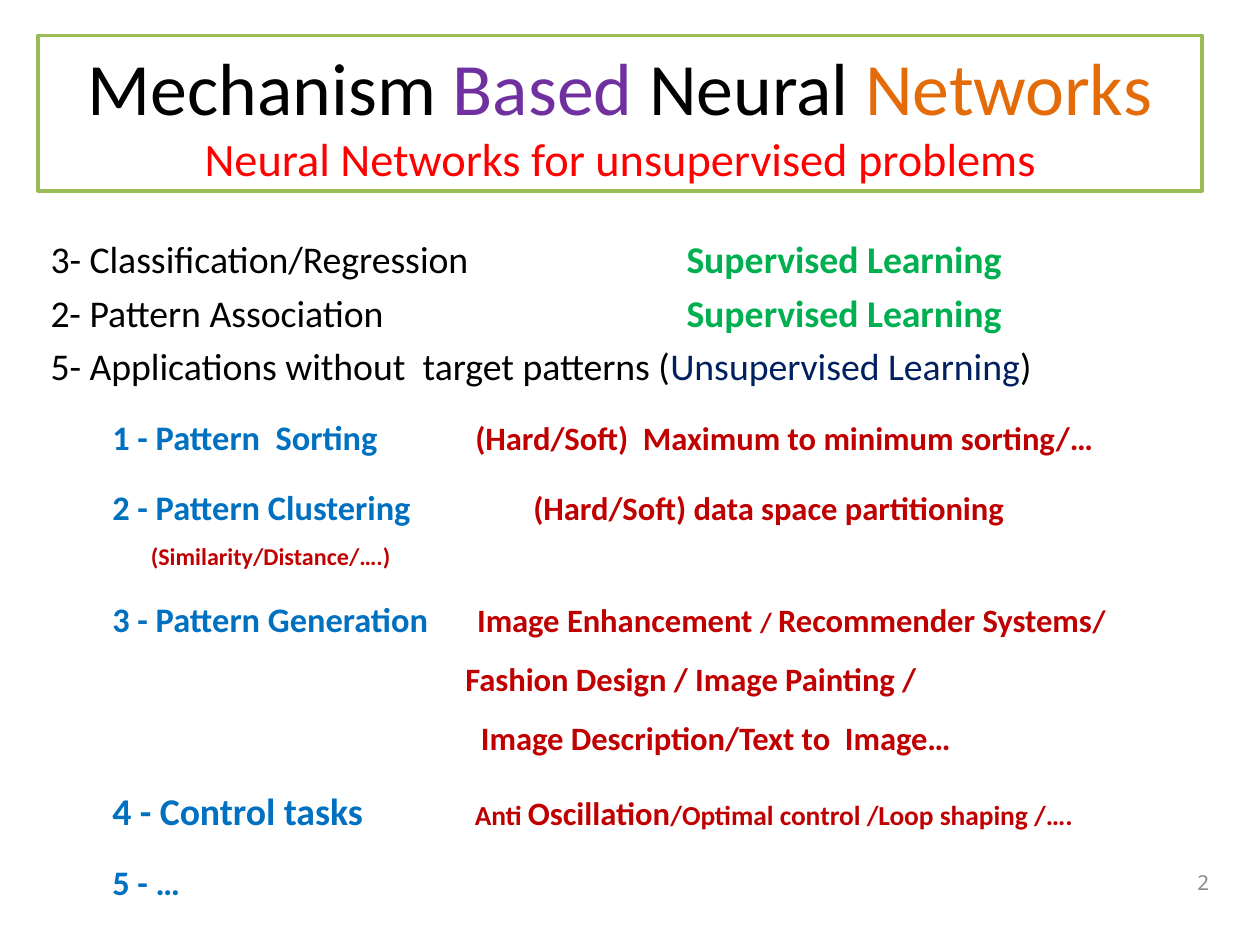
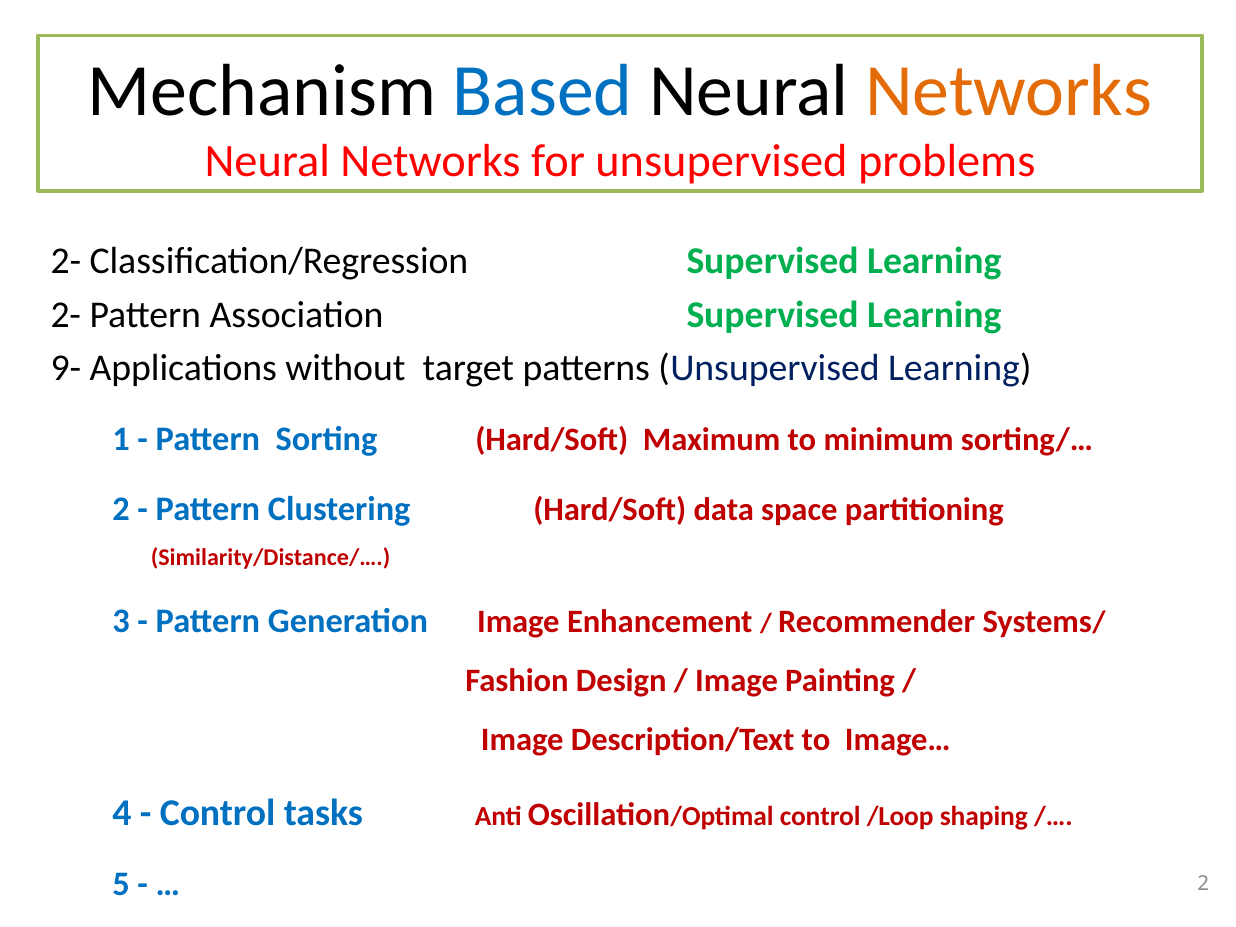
Based colour: purple -> blue (543, 91)
3-: 3- -> 2- (66, 261)
5-: 5- -> 9- (66, 368)
